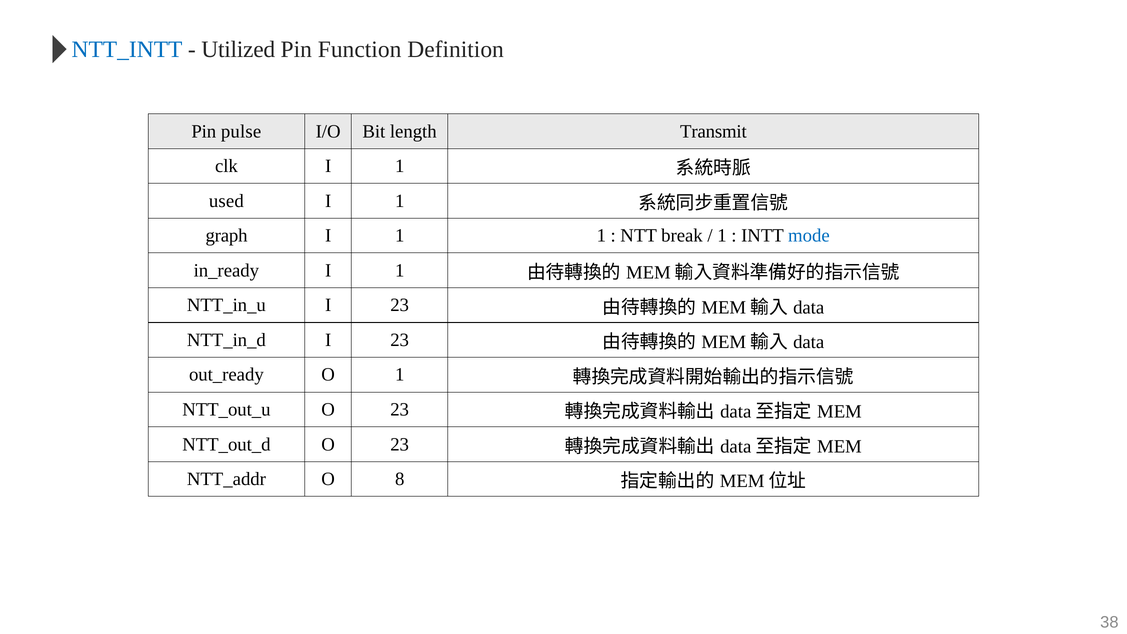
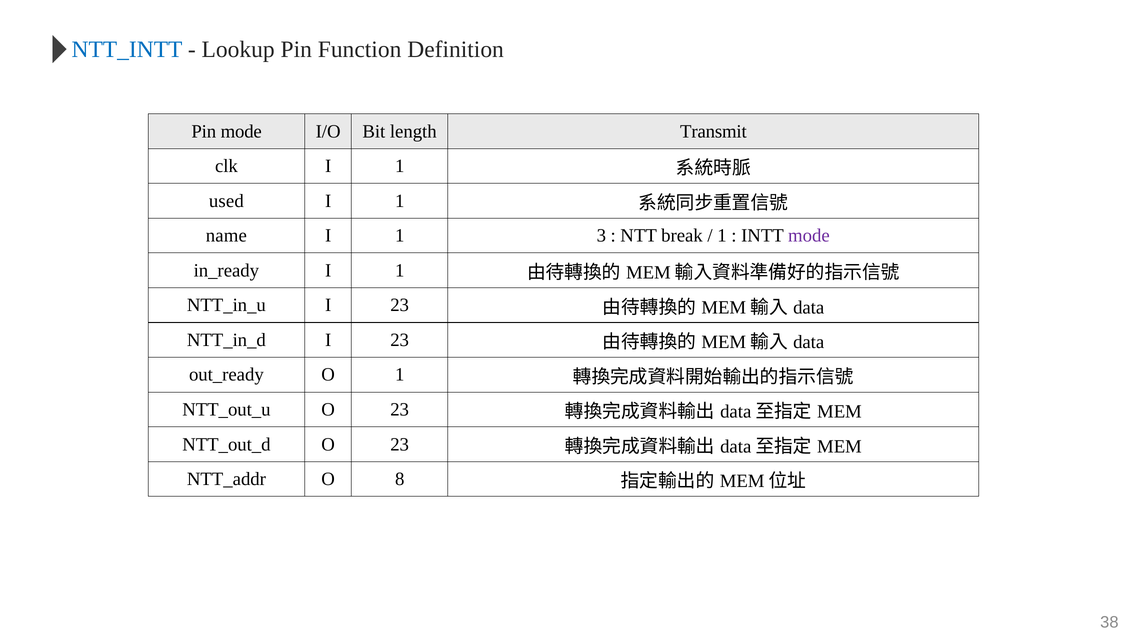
Utilized: Utilized -> Lookup (238, 49)
Pin pulse: pulse -> mode (241, 131)
graph: graph -> name (226, 236)
1 1: 1 -> 3 (601, 236)
mode colour: blue -> purple (809, 236)
